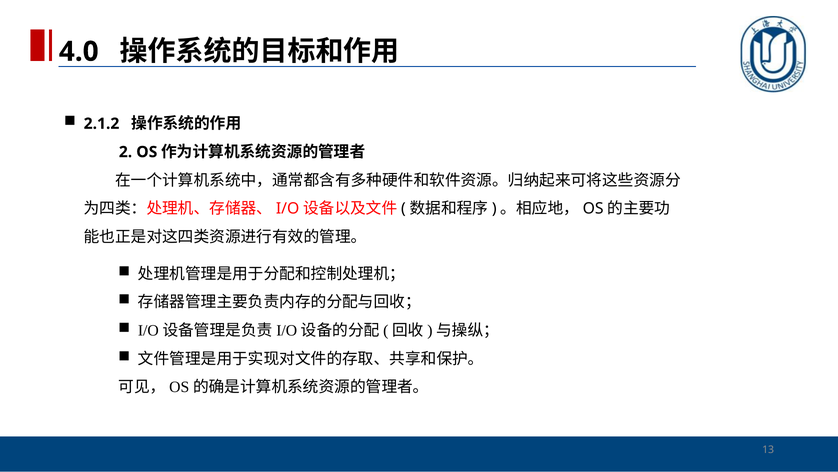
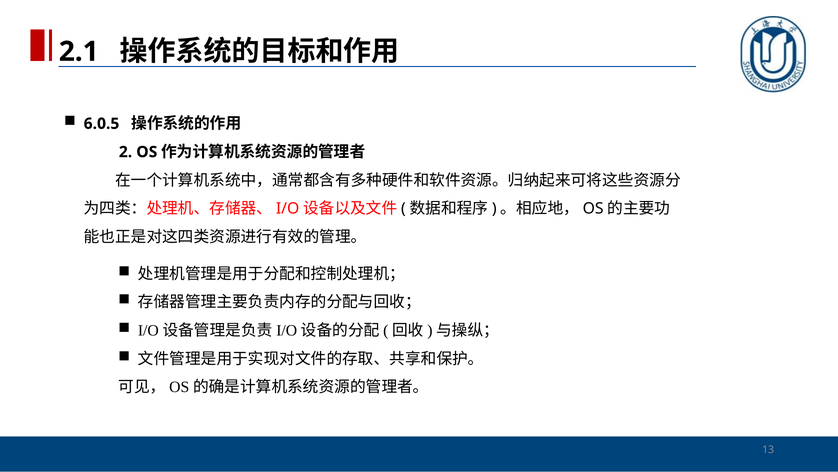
4.0: 4.0 -> 2.1 (79, 52)
2.1.2: 2.1.2 -> 6.0.5 (102, 124)
